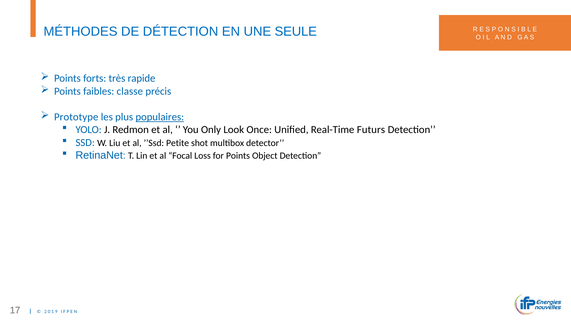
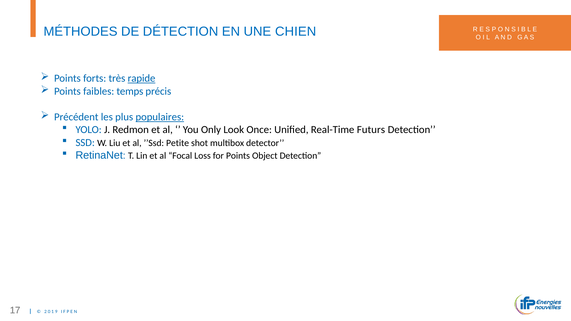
SEULE: SEULE -> CHIEN (296, 31)
rapide underline: none -> present (142, 78)
classe: classe -> temps (130, 91)
Prototype: Prototype -> Précédent (76, 117)
